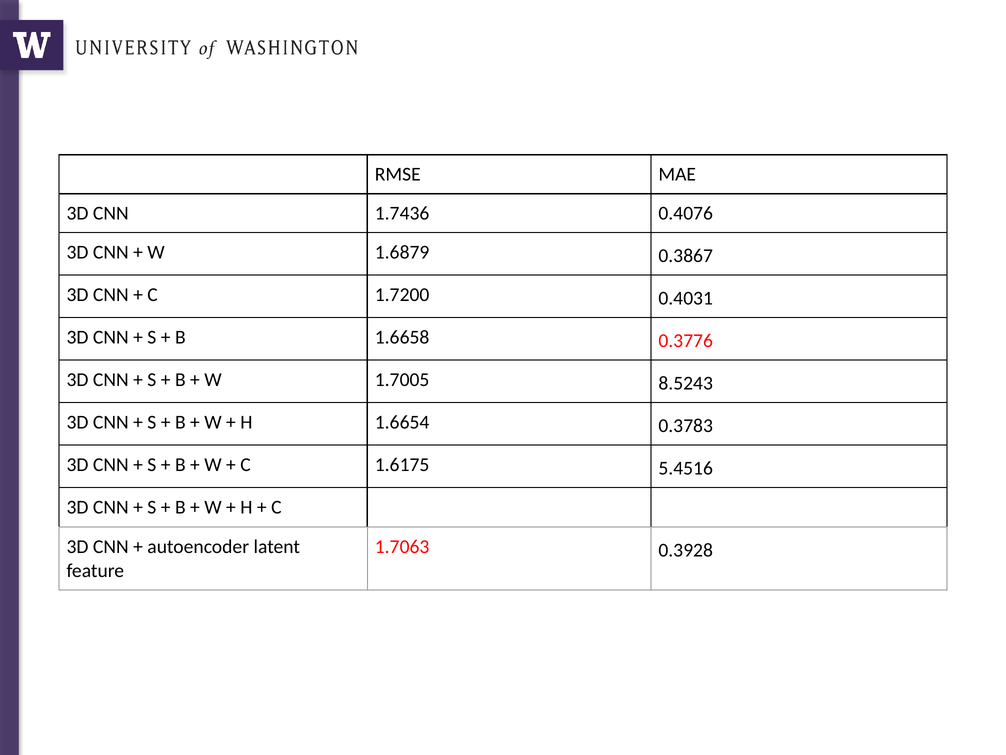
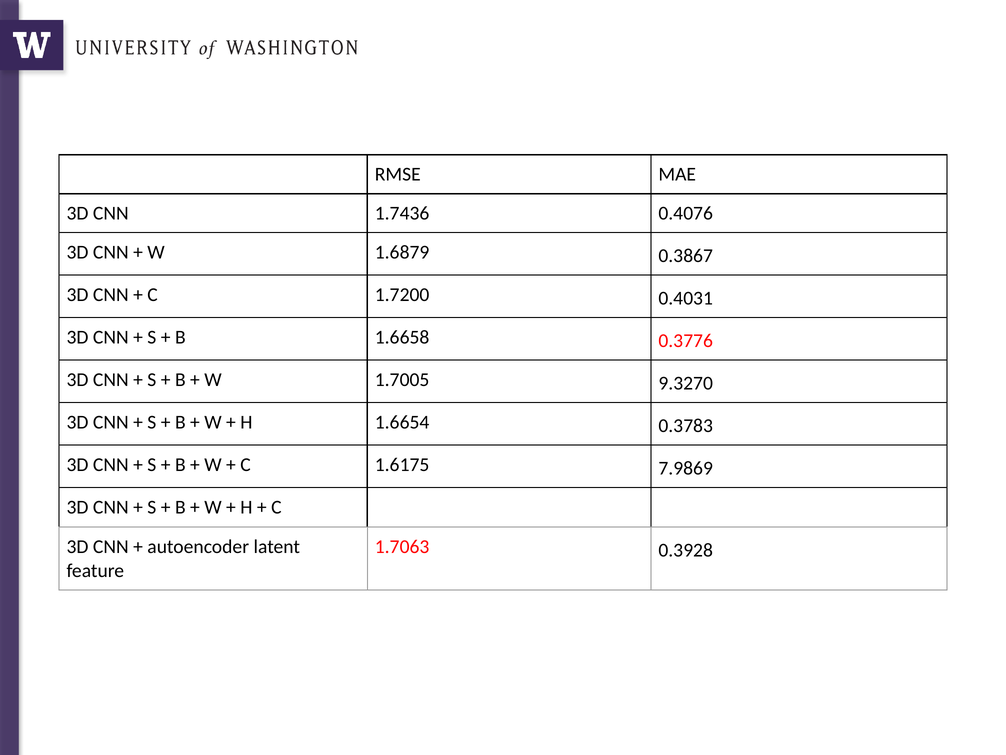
8.5243: 8.5243 -> 9.3270 (686, 383)
5.4516: 5.4516 -> 7.9869 (686, 468)
